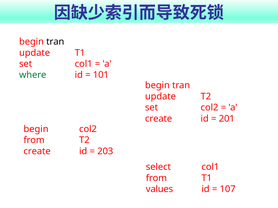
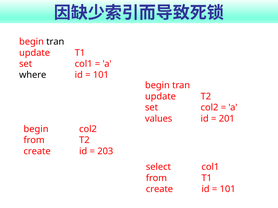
where colour: green -> black (33, 75)
create: create -> values (159, 119)
values: values -> create (159, 190)
107: 107 -> 101 (228, 190)
